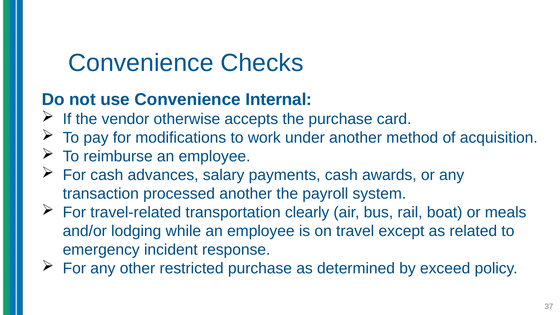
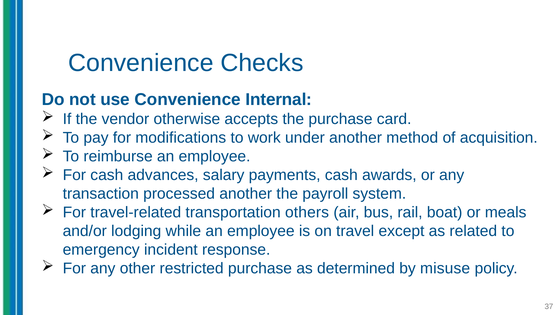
clearly: clearly -> others (307, 212)
exceed: exceed -> misuse (445, 268)
